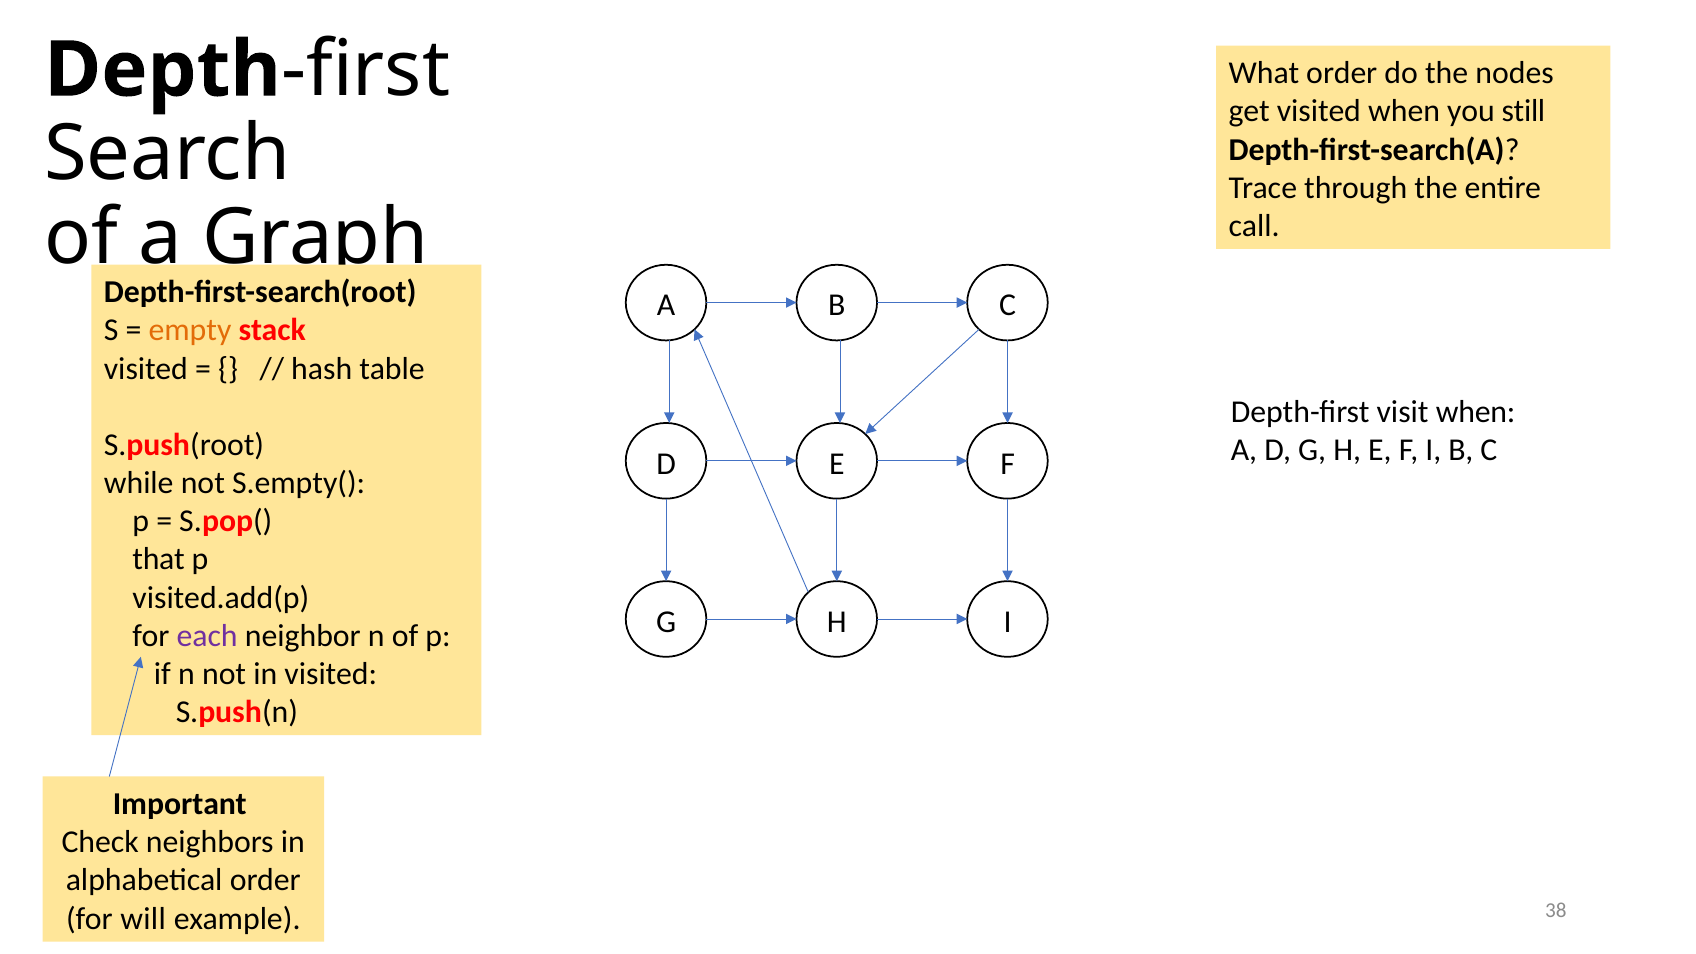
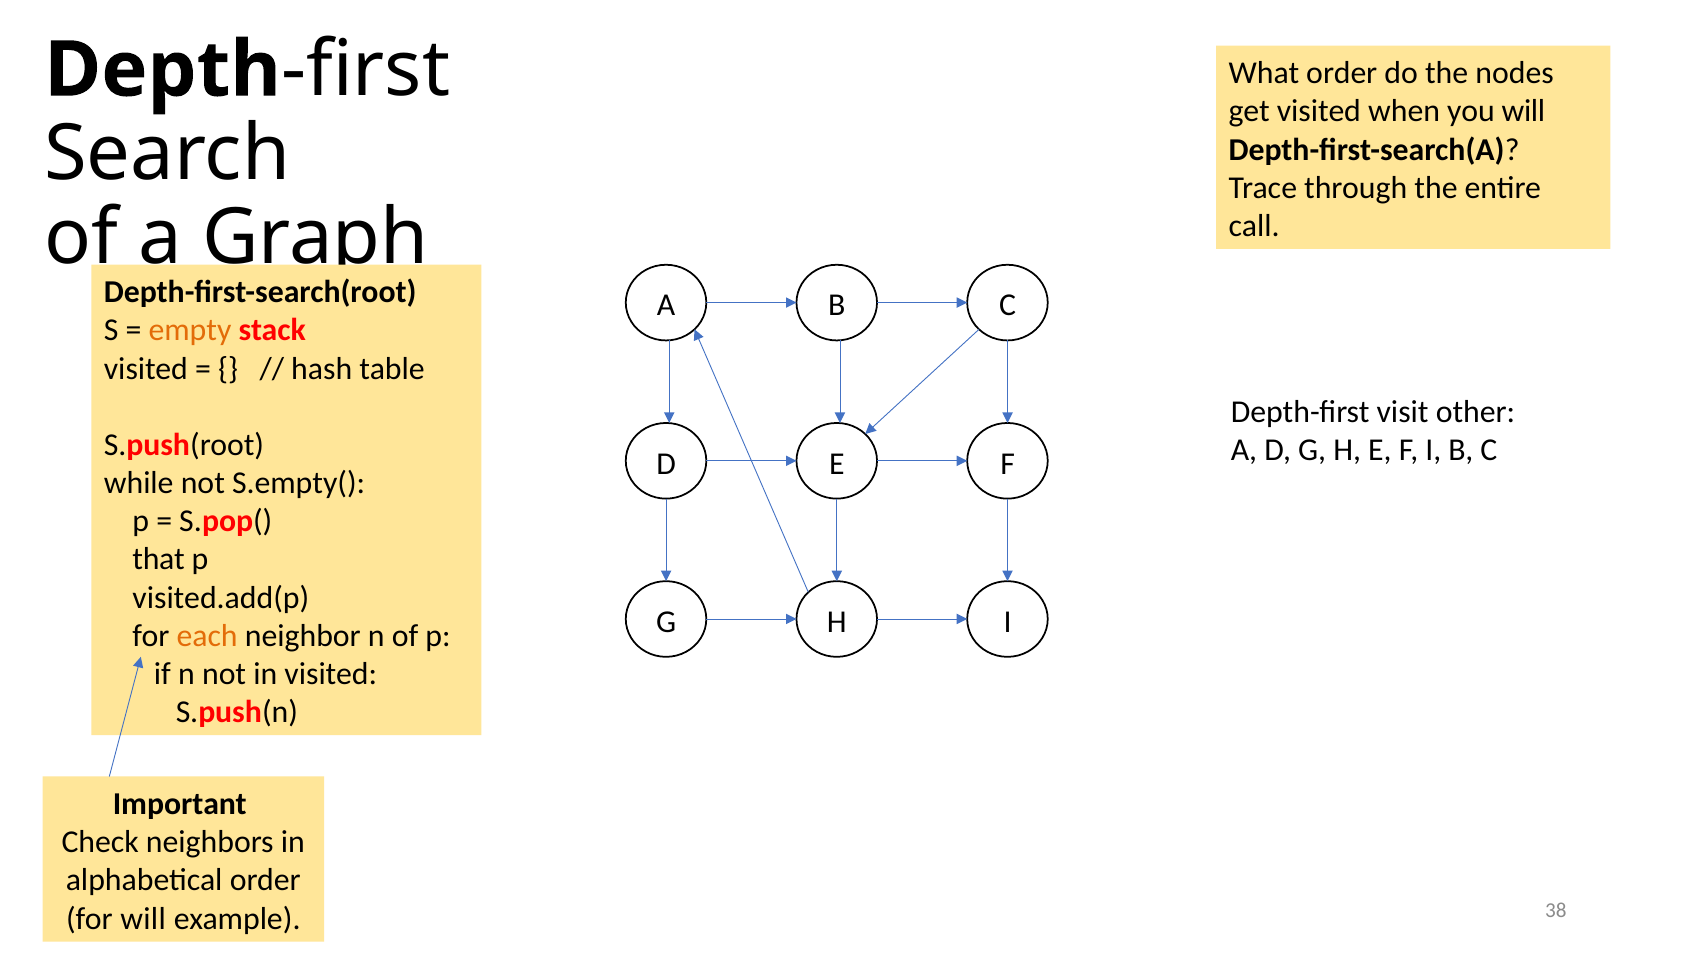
you still: still -> will (1523, 111)
visit when: when -> other (1476, 412)
each colour: purple -> orange (207, 636)
